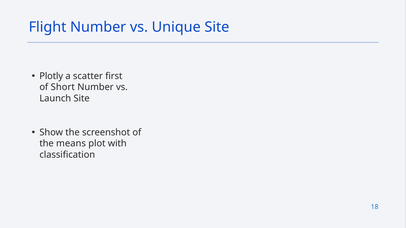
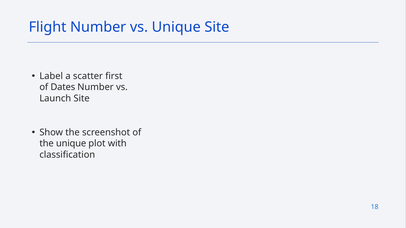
Plotly: Plotly -> Label (51, 76)
Short: Short -> Dates (63, 87)
the means: means -> unique (71, 144)
